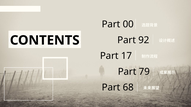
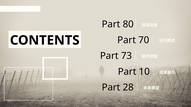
00: 00 -> 80 (128, 24)
92: 92 -> 70 (144, 40)
17: 17 -> 73 (127, 56)
79: 79 -> 10 (144, 72)
68: 68 -> 28 (128, 88)
